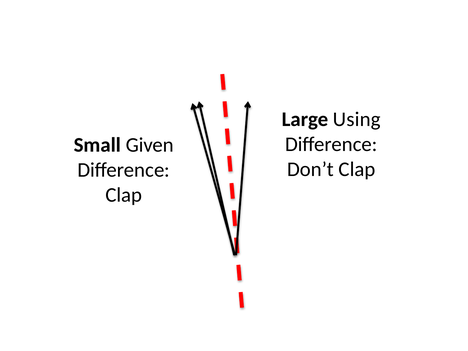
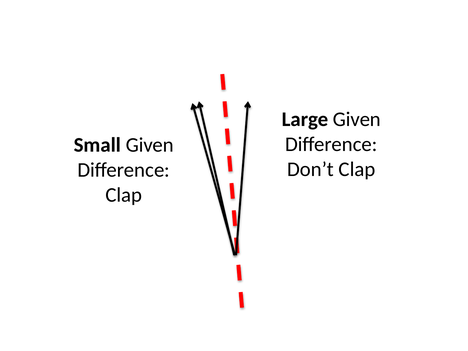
Large Using: Using -> Given (357, 119)
